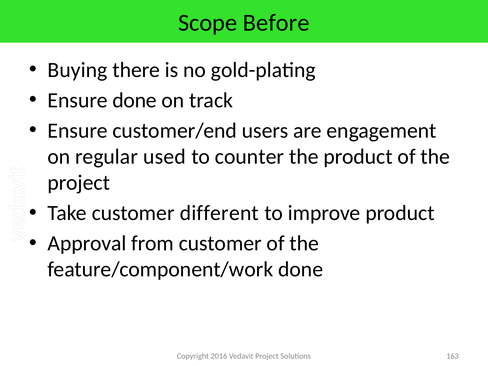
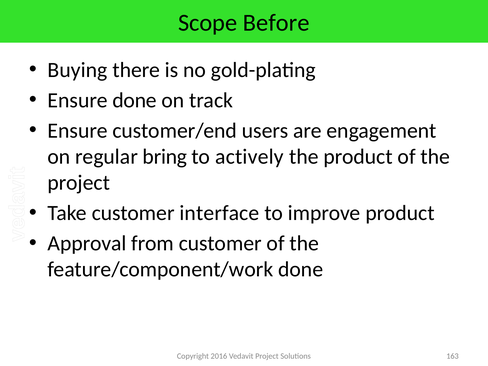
used: used -> bring (165, 157)
counter: counter -> actively (249, 157)
different: different -> interface (219, 213)
